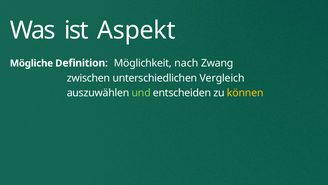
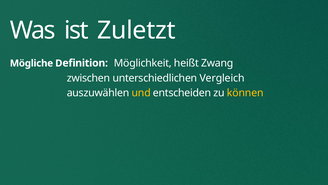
Aspekt: Aspekt -> Zuletzt (136, 30)
nach: nach -> heißt (186, 63)
und colour: light green -> yellow (141, 93)
